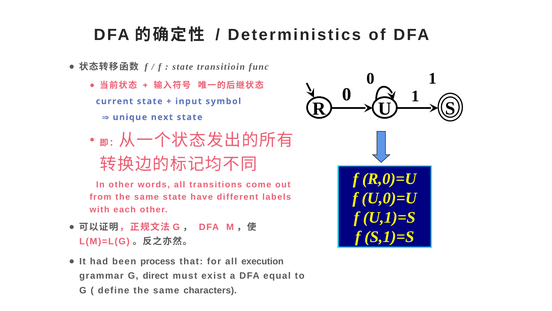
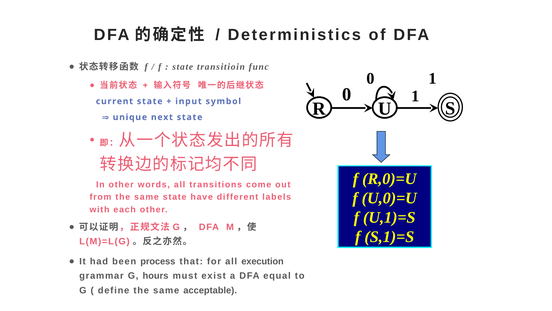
direct: direct -> hours (156, 275)
characters: characters -> acceptable (210, 290)
